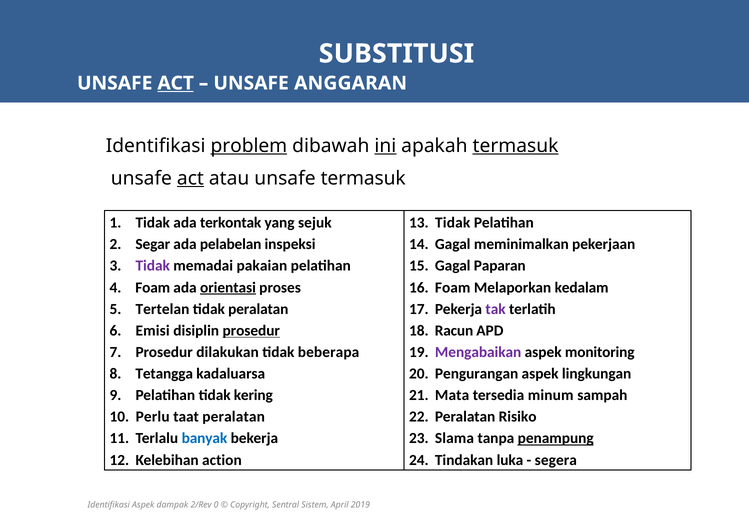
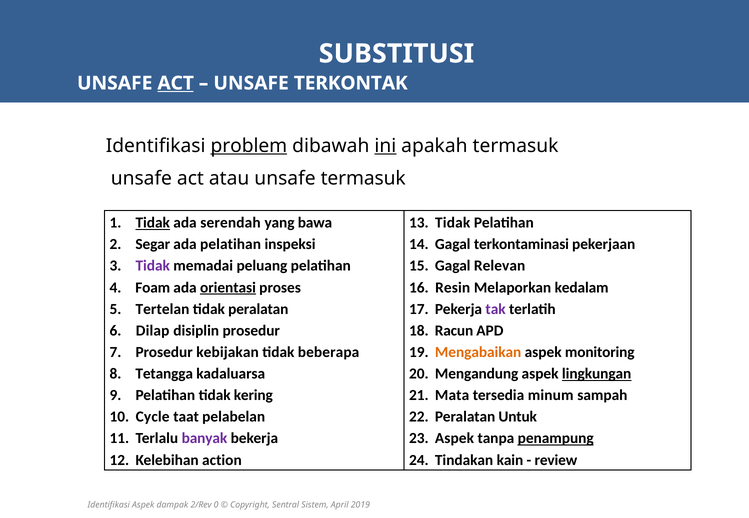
ANGGARAN: ANGGARAN -> TERKONTAK (351, 83)
termasuk underline: present -> none (516, 146)
act underline: present -> none (190, 179)
Tidak underline: none -> present (153, 223)
terkontak: terkontak -> serendah (231, 223)
sejuk: sejuk -> bawa (315, 223)
ada pelabelan: pelabelan -> pelatihan (231, 245)
meminimalkan: meminimalkan -> terkontaminasi (521, 245)
pakaian: pakaian -> peluang (262, 266)
Paparan: Paparan -> Relevan (500, 266)
Foam: Foam -> Resin (453, 288)
Emisi: Emisi -> Dilap (153, 331)
prosedur underline: present -> none (251, 331)
dilakukan: dilakukan -> kebijakan (228, 353)
Mengabaikan colour: purple -> orange (478, 353)
Pengurangan: Pengurangan -> Mengandung (477, 374)
lingkungan underline: none -> present (597, 374)
Perlu: Perlu -> Cycle (153, 417)
taat peralatan: peralatan -> pelabelan (234, 417)
Risiko: Risiko -> Untuk (518, 417)
banyak colour: blue -> purple (204, 439)
Slama: Slama -> Aspek (455, 439)
luka: luka -> kain (510, 460)
segera: segera -> review (556, 460)
